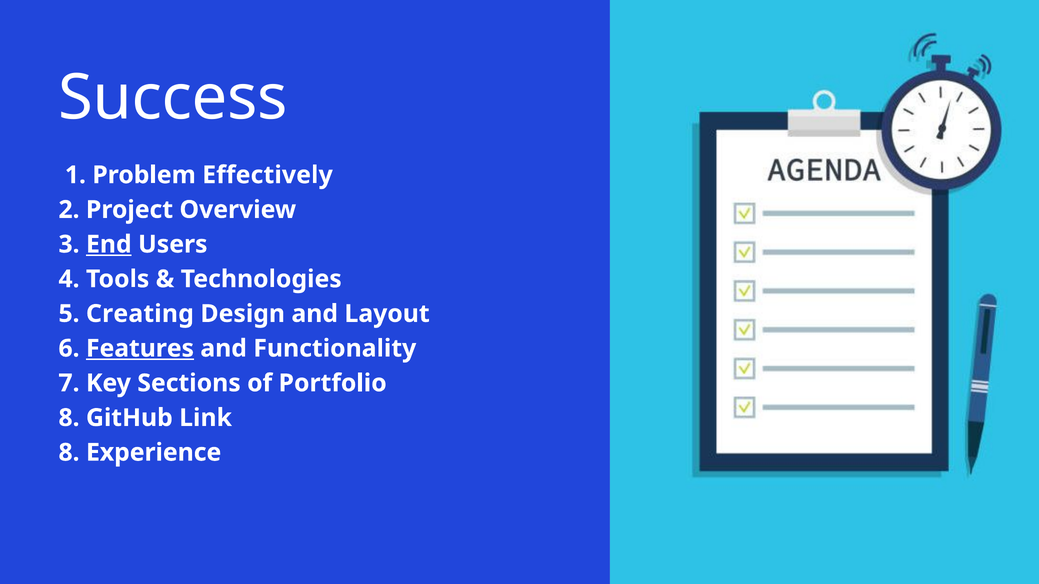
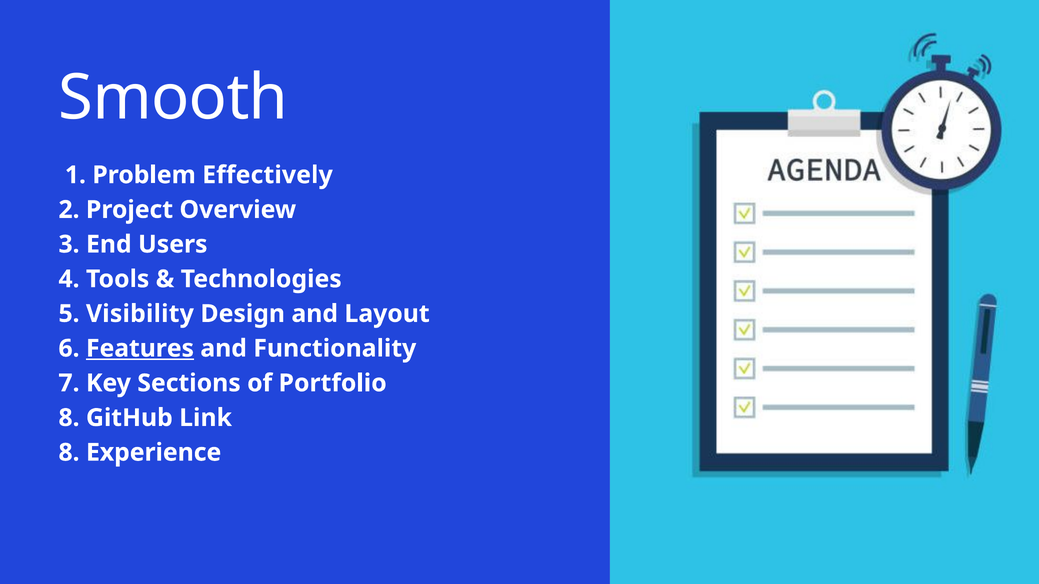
Success: Success -> Smooth (173, 98)
End underline: present -> none (109, 245)
Creating: Creating -> Visibility (140, 314)
